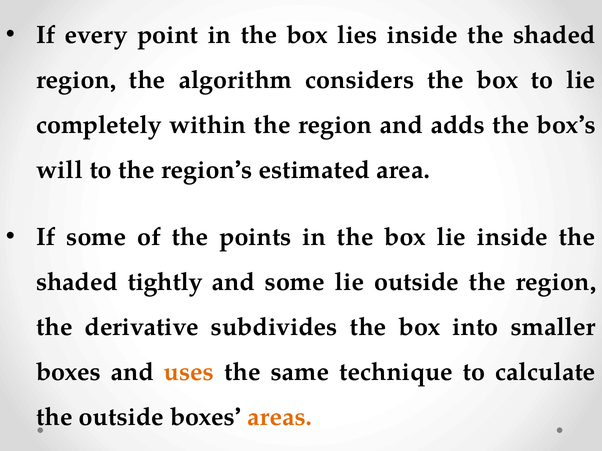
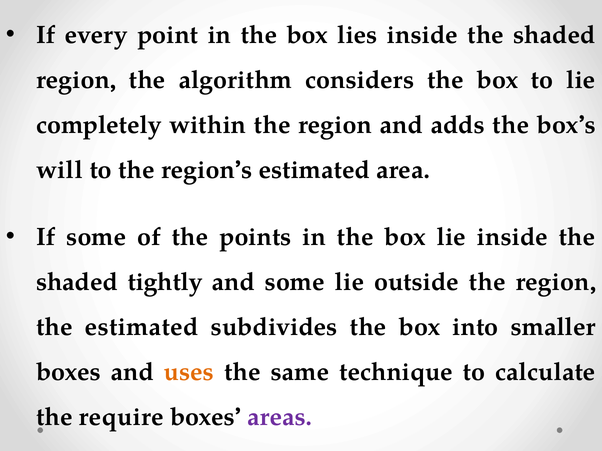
the derivative: derivative -> estimated (142, 327)
the outside: outside -> require (121, 418)
areas colour: orange -> purple (280, 418)
